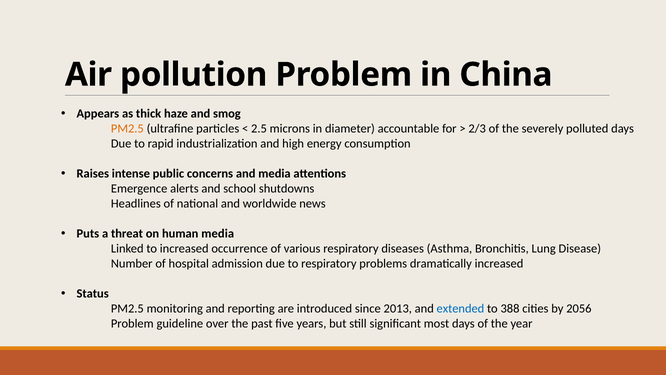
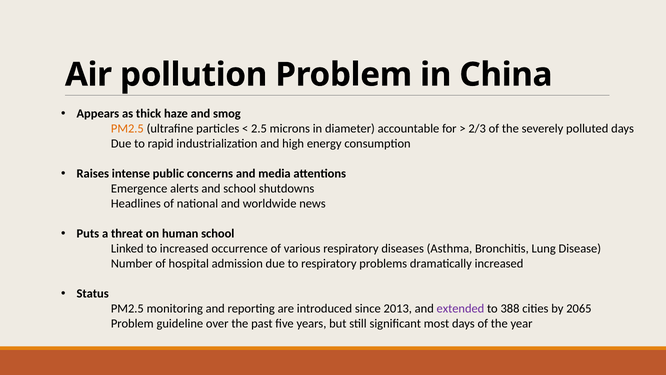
human media: media -> school (218, 233)
extended colour: blue -> purple (460, 308)
2056: 2056 -> 2065 (579, 308)
